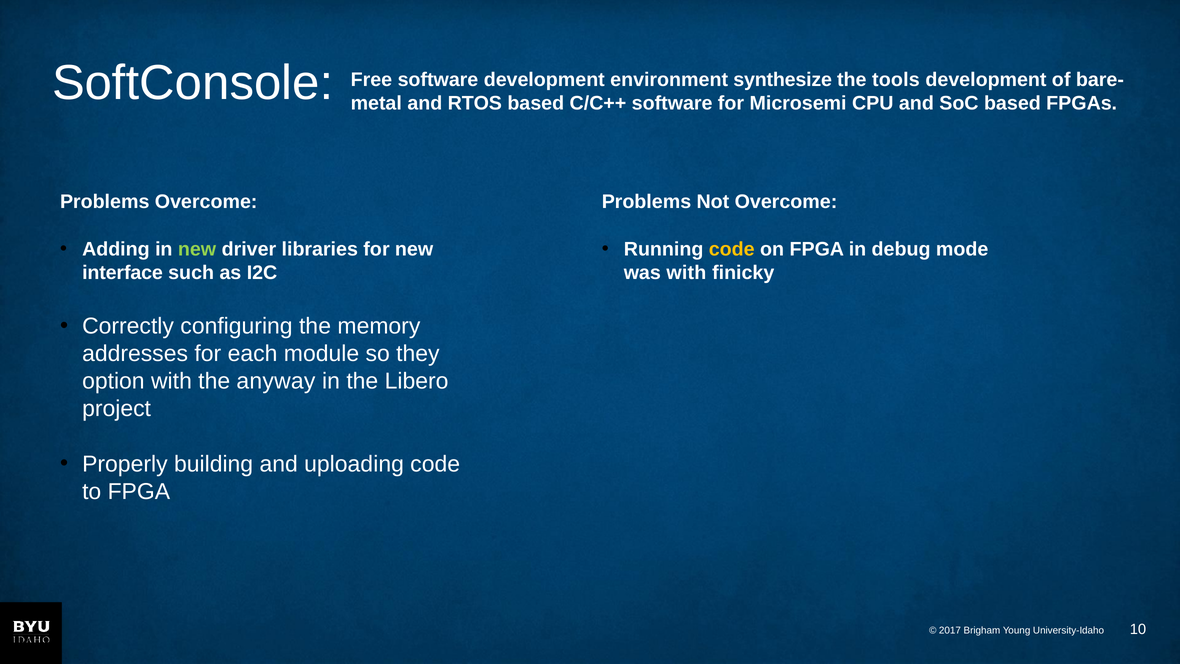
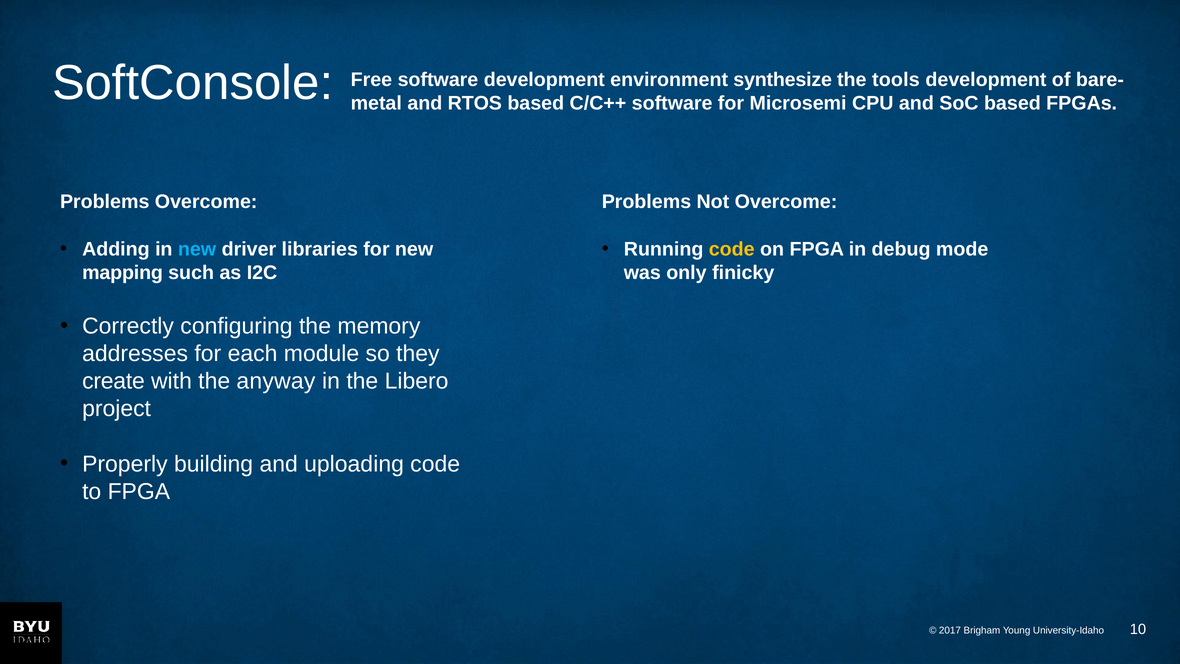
new colour: light green -> light blue (197, 249)
interface: interface -> mapping (123, 273)
was with: with -> only (686, 273)
option: option -> create (113, 381)
